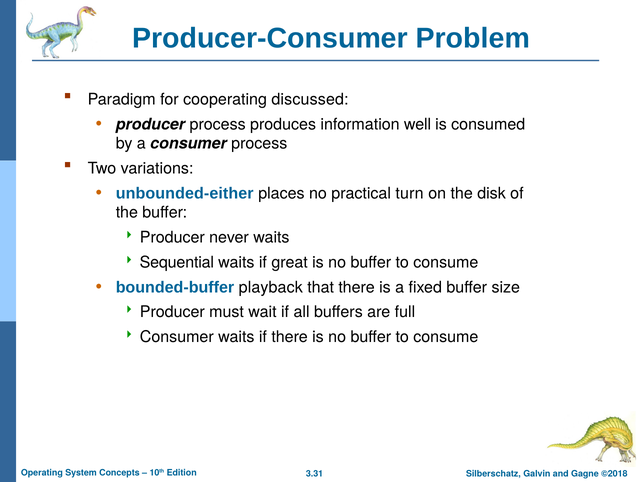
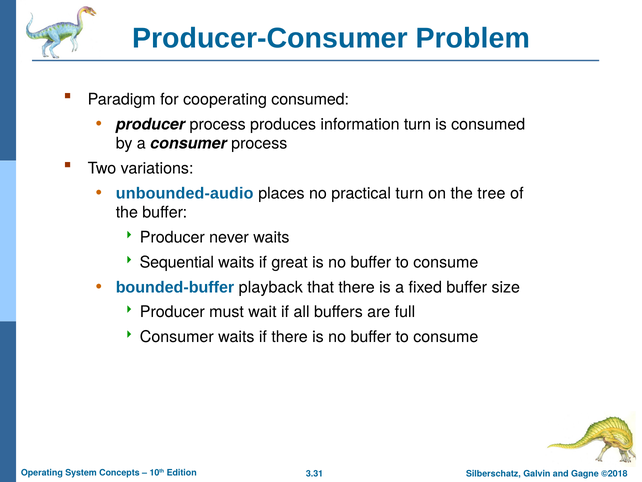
cooperating discussed: discussed -> consumed (310, 99)
information well: well -> turn (418, 124)
unbounded-either: unbounded-either -> unbounded-audio (185, 193)
disk: disk -> tree (491, 193)
